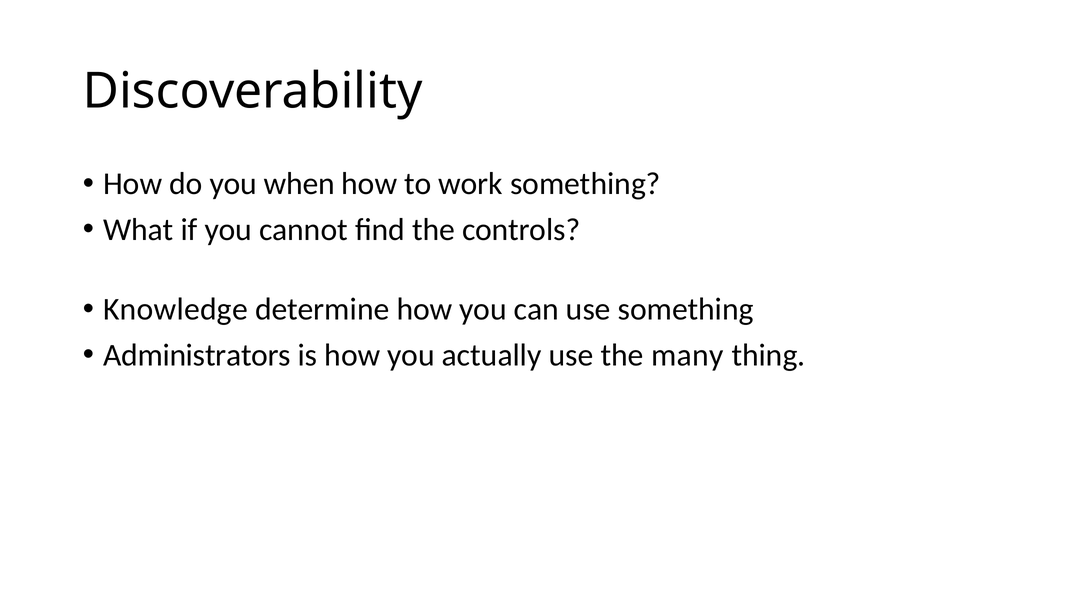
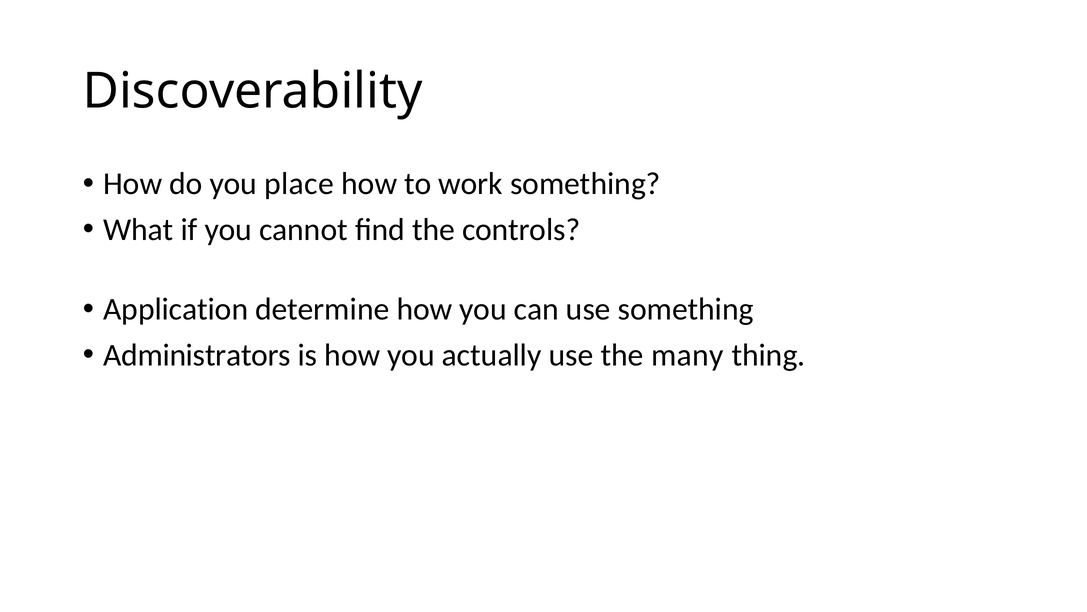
when: when -> place (299, 184)
Knowledge: Knowledge -> Application (176, 309)
